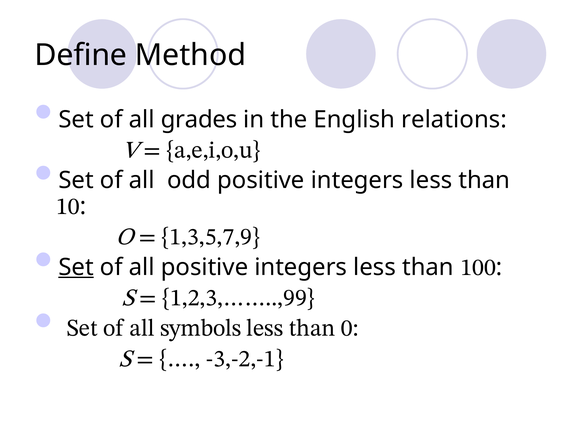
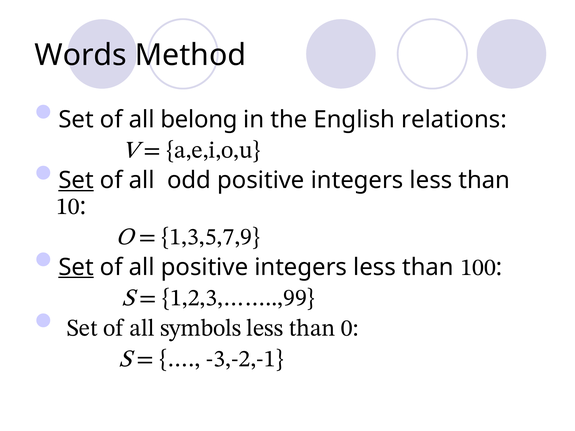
Define: Define -> Words (81, 55)
grades: grades -> belong (199, 120)
Set underline: none -> present (76, 180)
